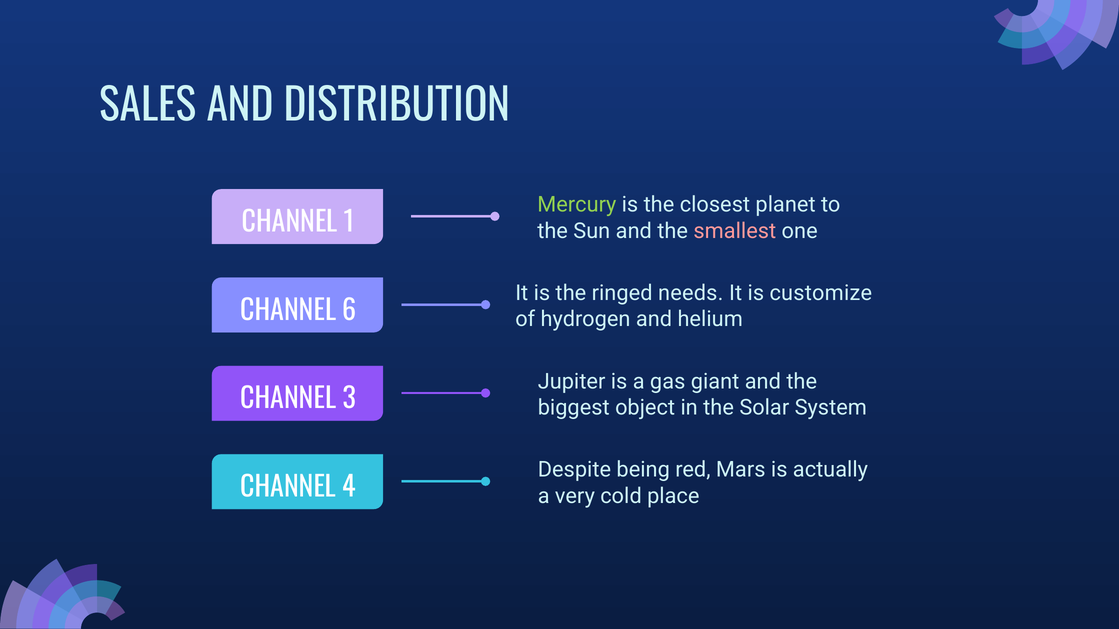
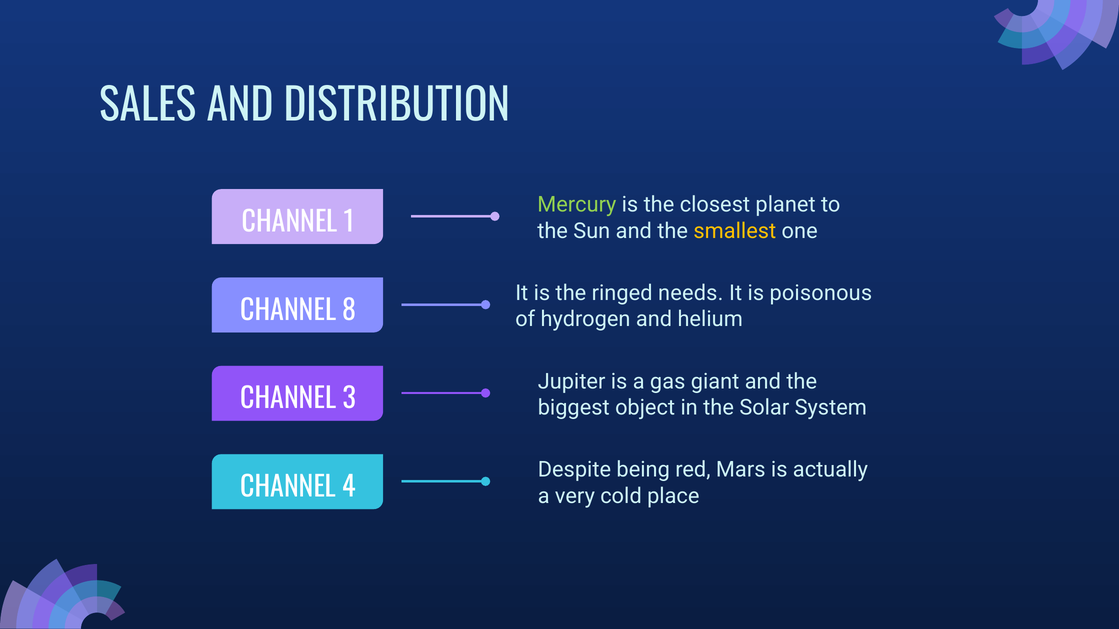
smallest colour: pink -> yellow (735, 231)
customize: customize -> poisonous (821, 293)
6: 6 -> 8 (349, 311)
